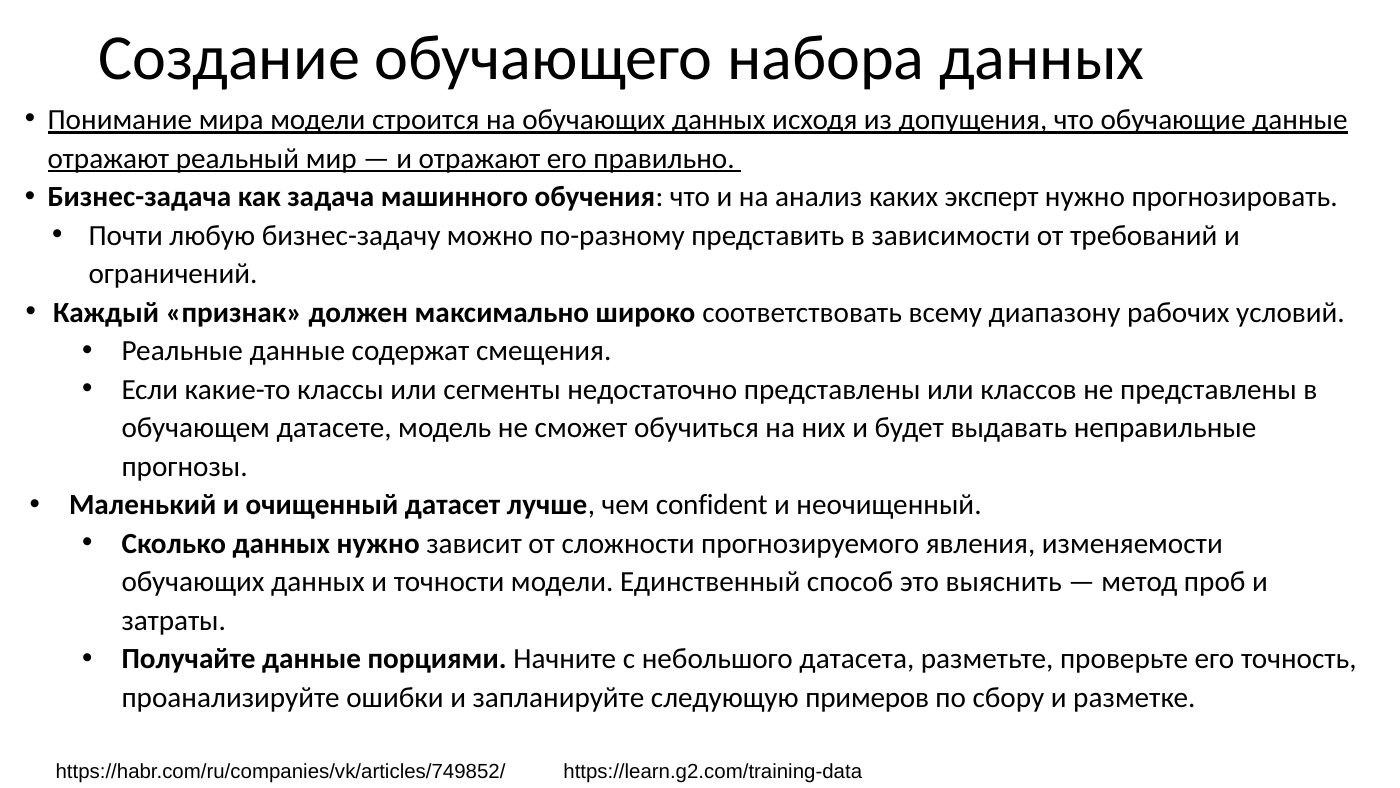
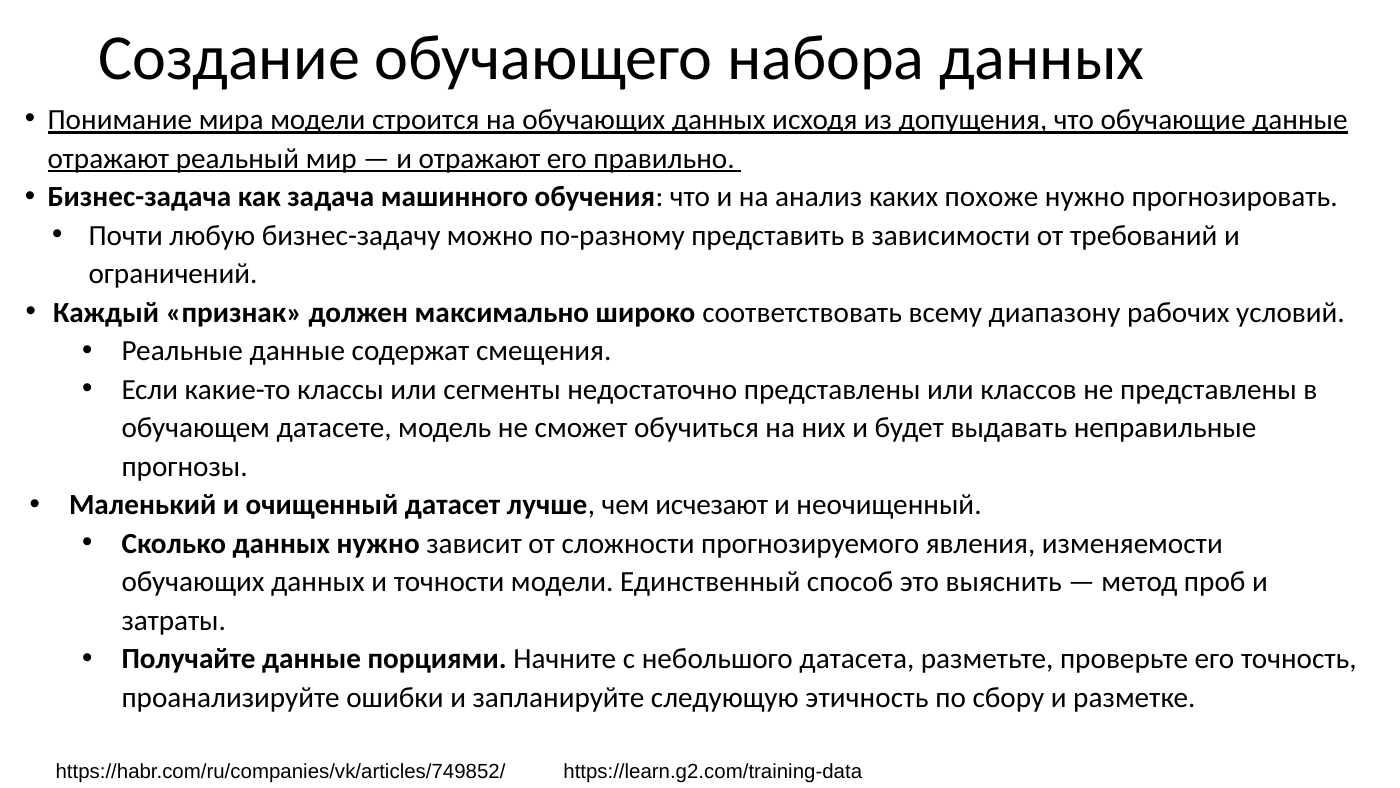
эксперт: эксперт -> похоже (992, 197)
confident: confident -> исчезают (712, 505)
примеров: примеров -> этичность (867, 697)
